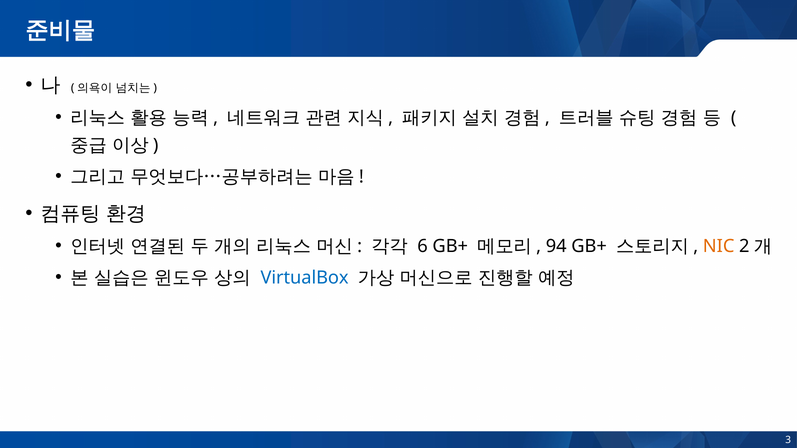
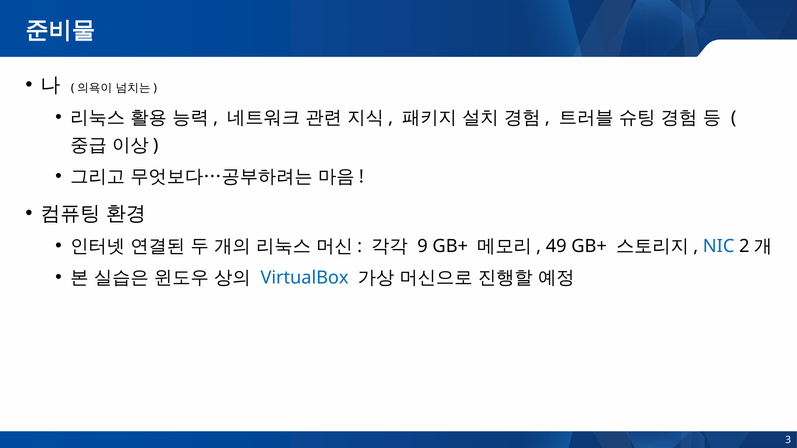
6: 6 -> 9 (423, 246)
94: 94 -> 49 (556, 246)
NIC colour: orange -> blue (719, 246)
